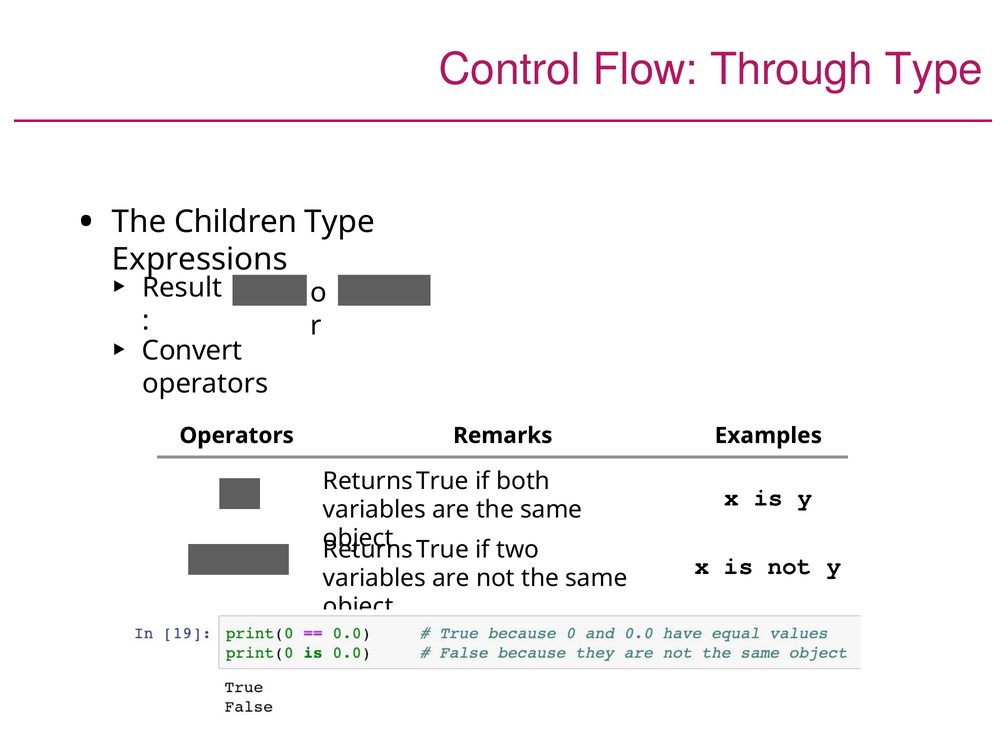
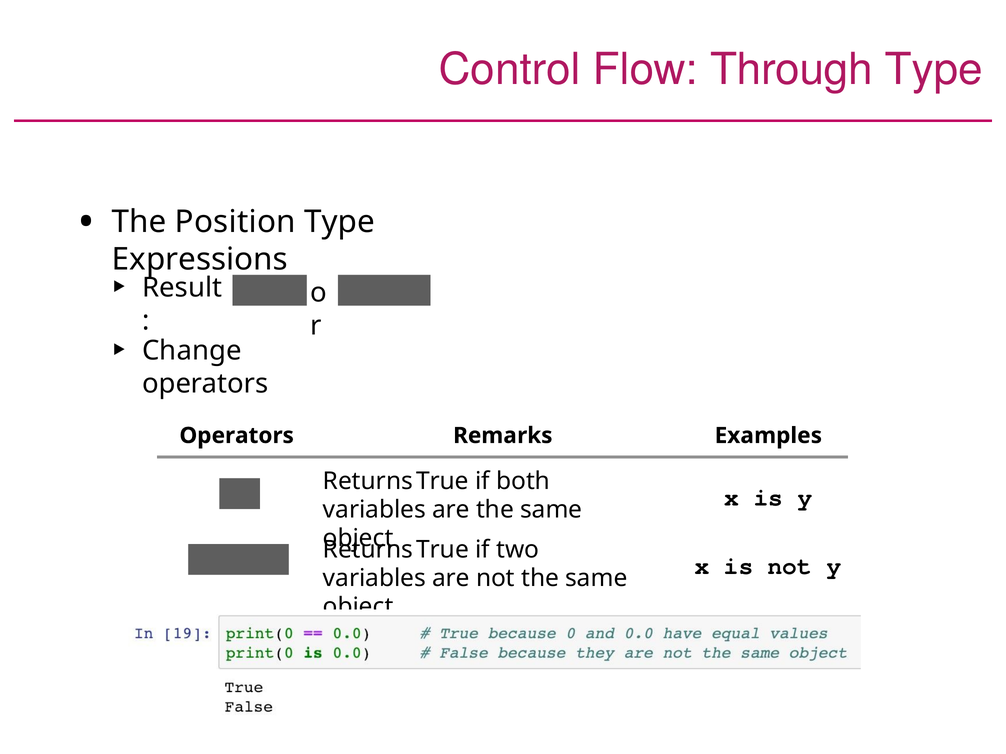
Children: Children -> Position (235, 222)
Convert: Convert -> Change (192, 351)
